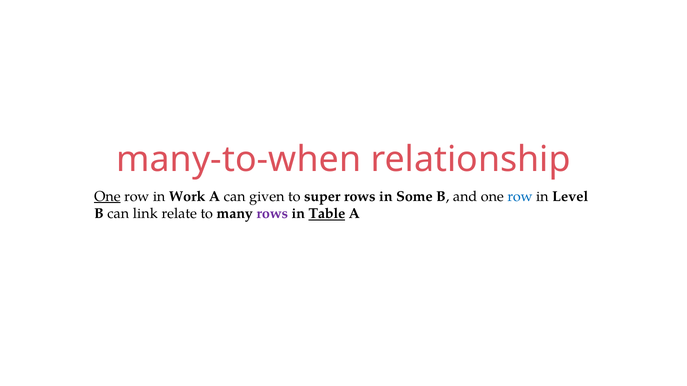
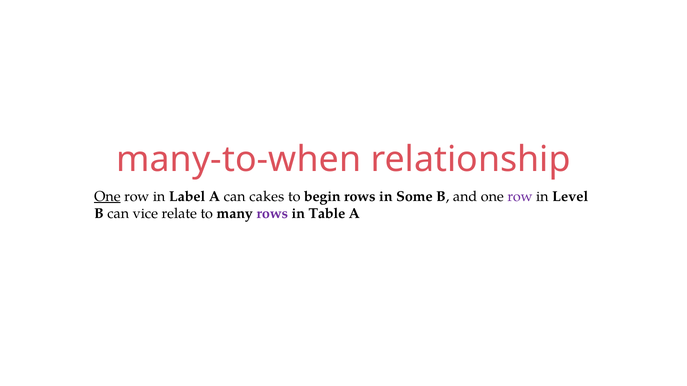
Work: Work -> Label (187, 197)
given: given -> cakes (267, 197)
super: super -> begin (322, 197)
row colour: blue -> purple (520, 197)
link: link -> vice (145, 214)
Table underline: present -> none (327, 214)
